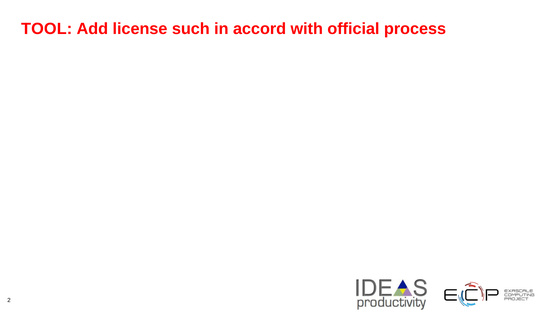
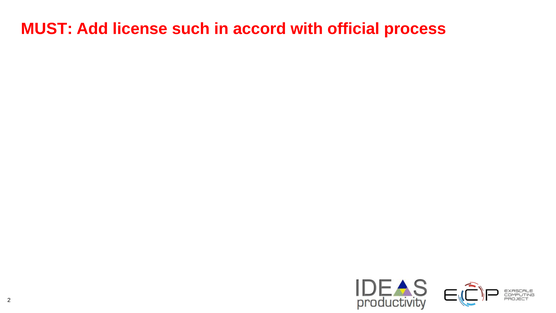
TOOL: TOOL -> MUST (47, 29)
